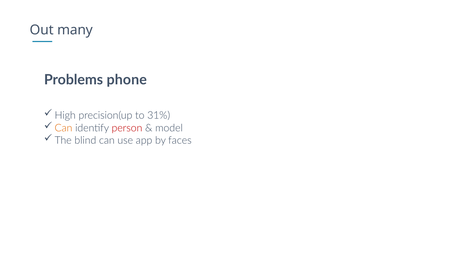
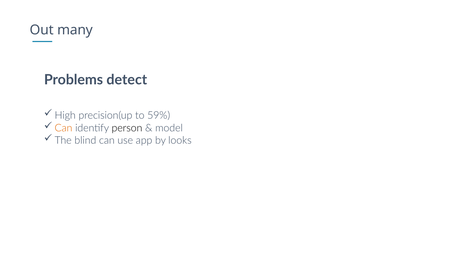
phone: phone -> detect (127, 80)
31%: 31% -> 59% (159, 115)
person colour: red -> black (127, 128)
faces: faces -> looks (180, 140)
